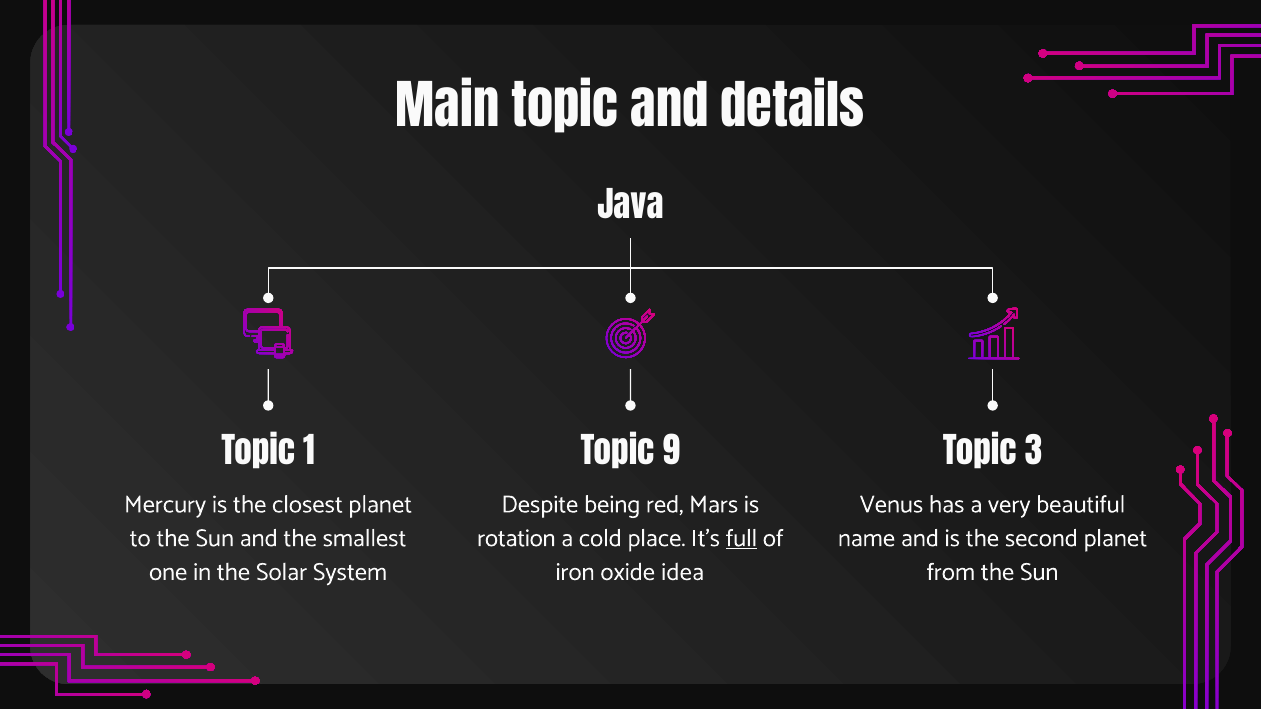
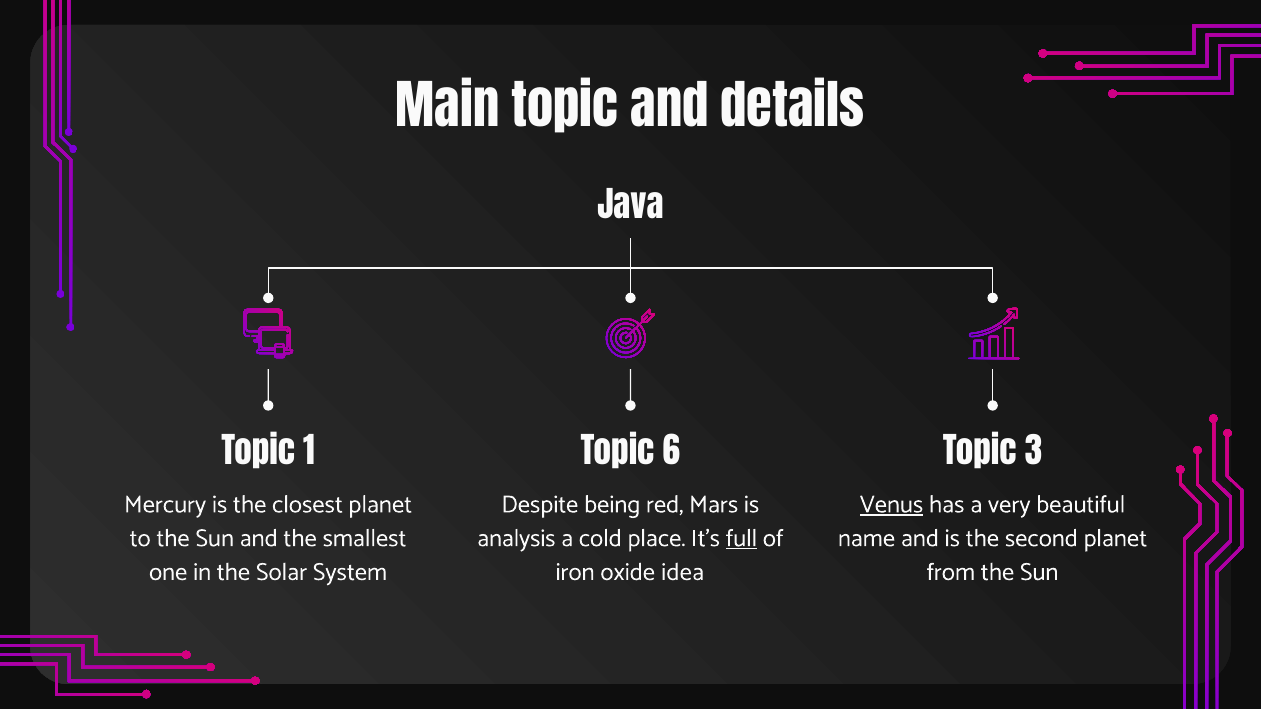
9: 9 -> 6 (671, 453)
Venus underline: none -> present (892, 505)
rotation: rotation -> analysis (516, 538)
